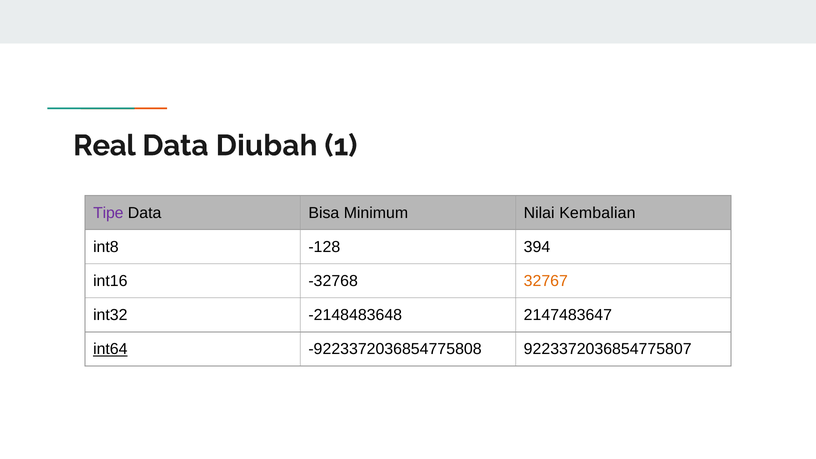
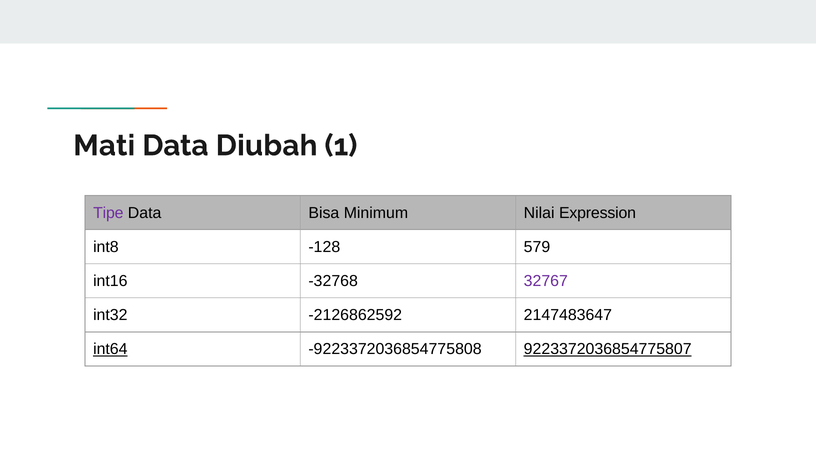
Real: Real -> Mati (104, 146)
Kembalian: Kembalian -> Expression (598, 213)
394: 394 -> 579 (537, 247)
32767 colour: orange -> purple (546, 281)
-2148483648: -2148483648 -> -2126862592 (355, 315)
9223372036854775807 underline: none -> present (608, 349)
